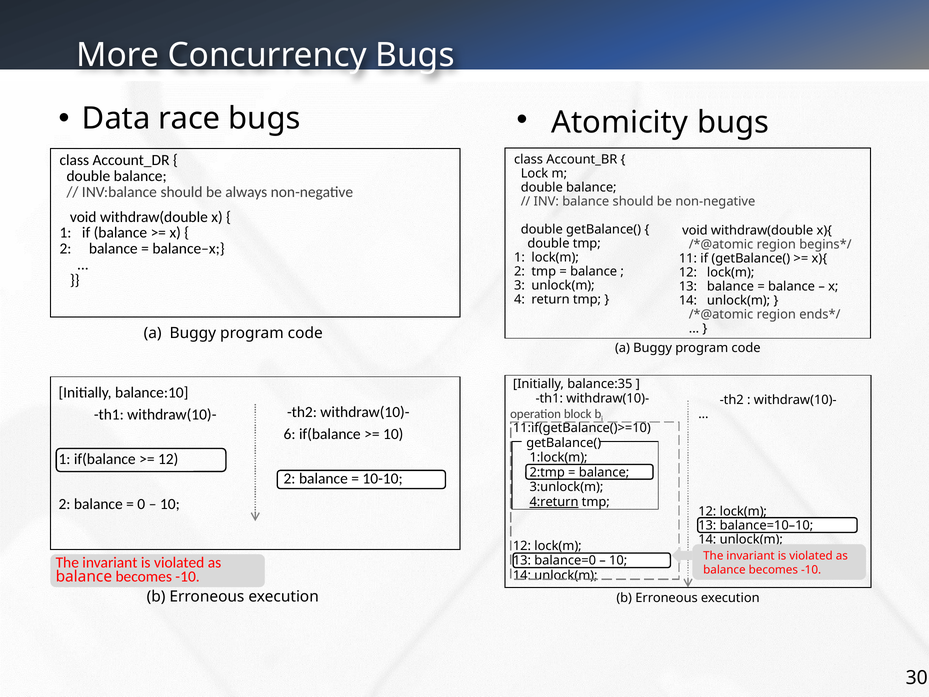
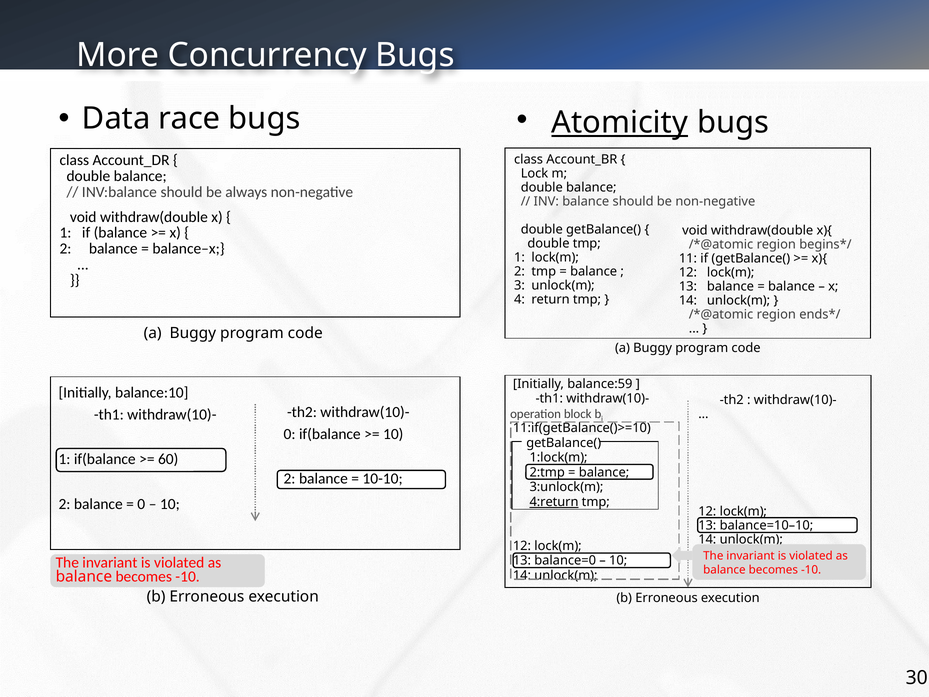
Atomicity underline: none -> present (620, 123)
balance:35: balance:35 -> balance:59 (600, 384)
6: 6 -> 0 (290, 434)
12: 12 -> 60 (168, 459)
